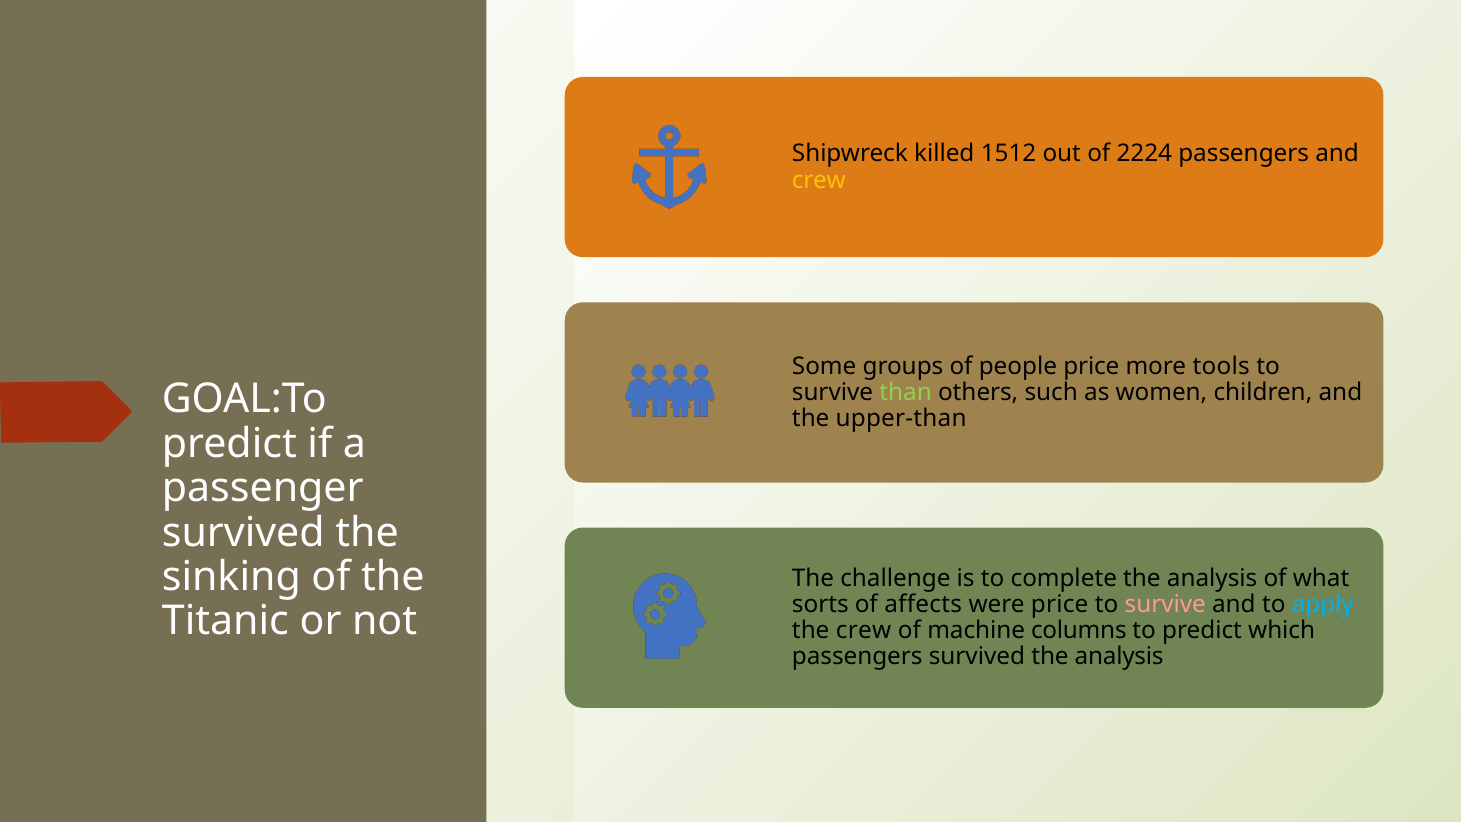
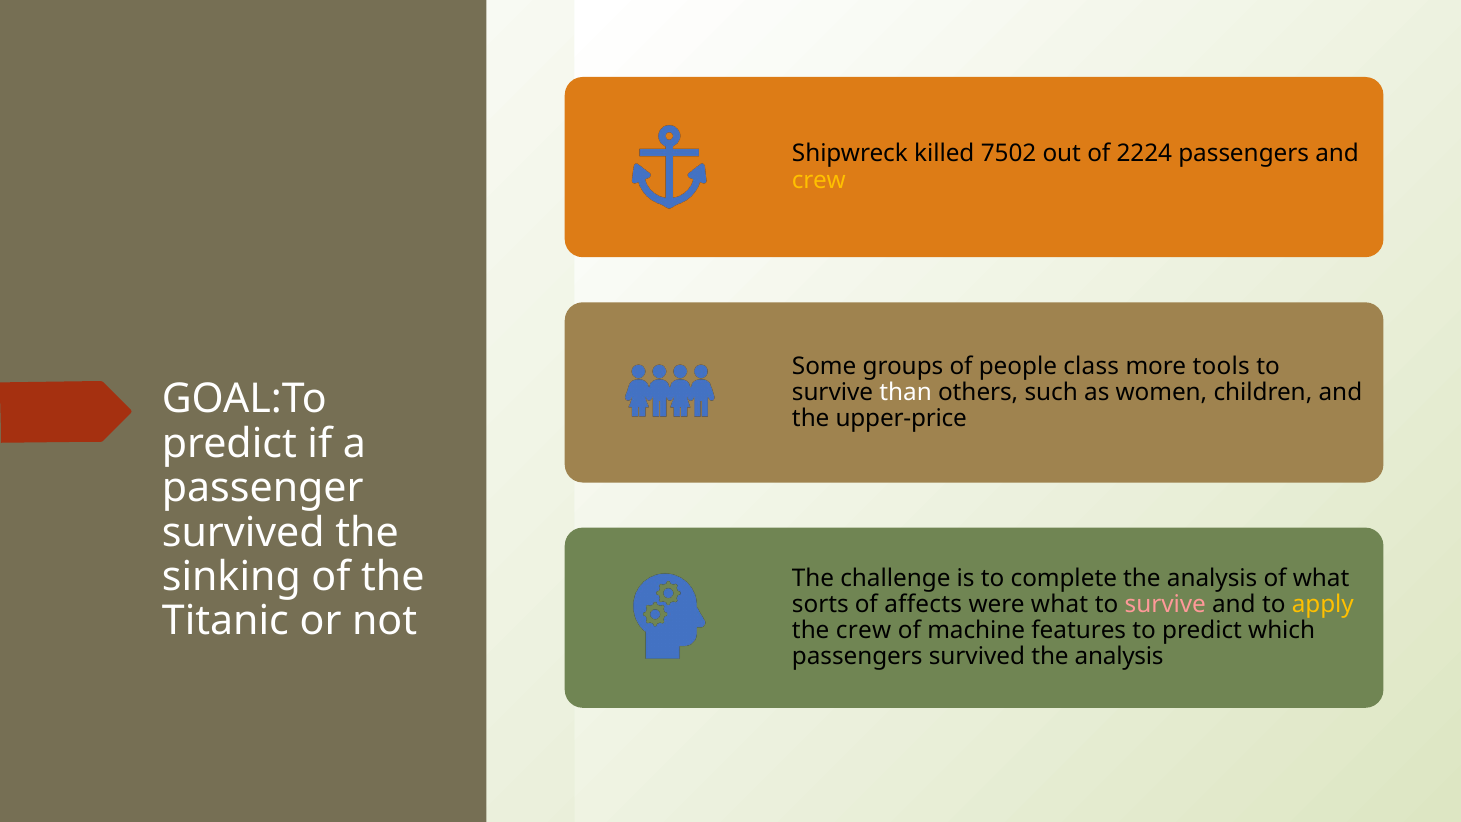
1512: 1512 -> 7502 (1009, 154)
people price: price -> class (1091, 366)
than colour: light green -> white (906, 392)
upper-than: upper-than -> upper-price (901, 418)
were price: price -> what (1060, 604)
apply colour: light blue -> yellow (1323, 604)
columns: columns -> features (1079, 631)
